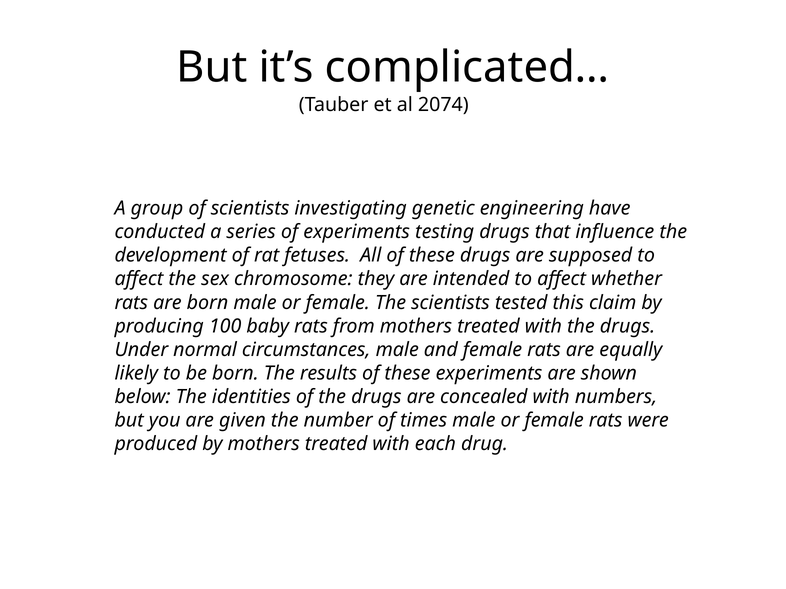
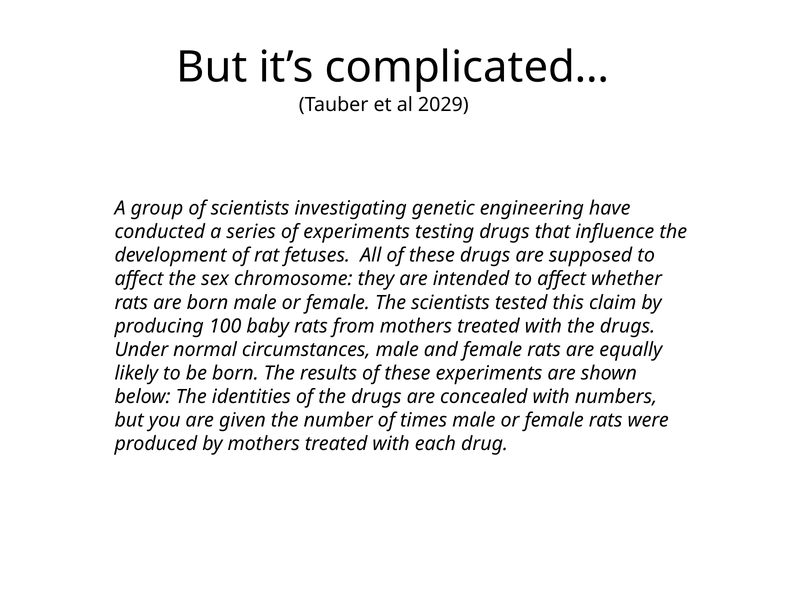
2074: 2074 -> 2029 (443, 105)
